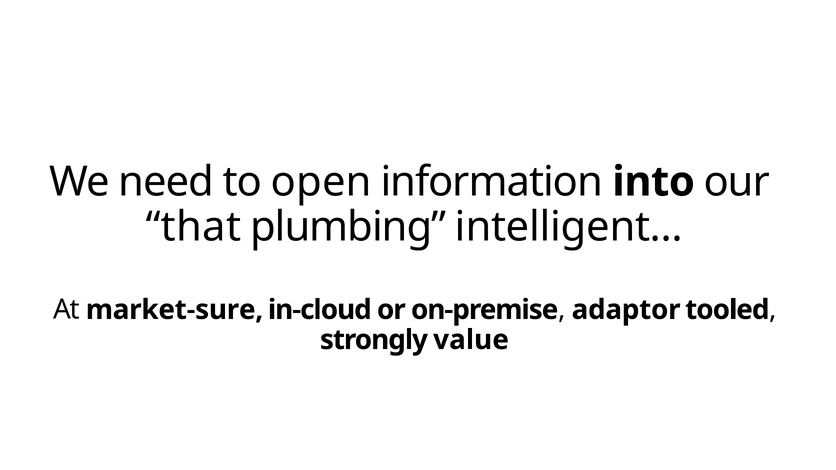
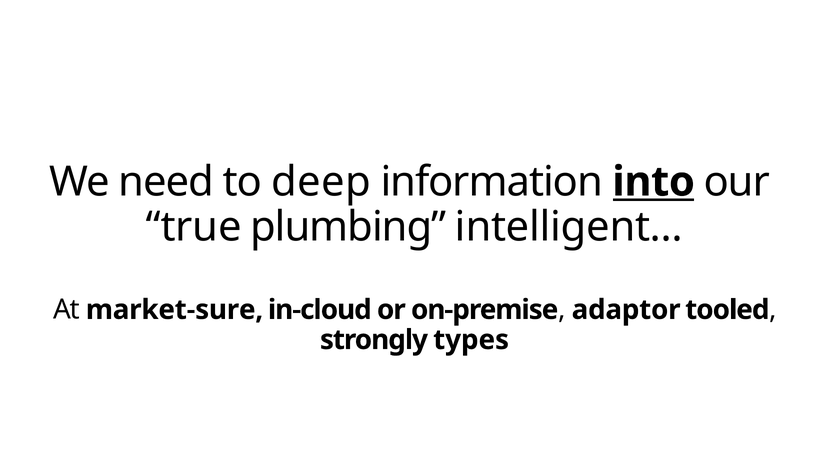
open: open -> deep (321, 182)
into underline: none -> present (654, 182)
that: that -> true (194, 227)
value: value -> types (471, 340)
